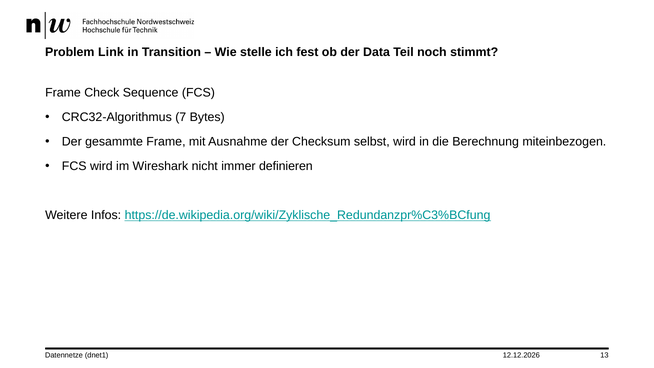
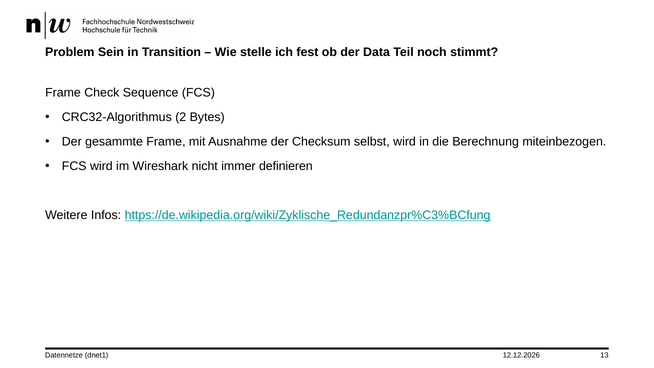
Link: Link -> Sein (111, 52)
7: 7 -> 2 (181, 117)
